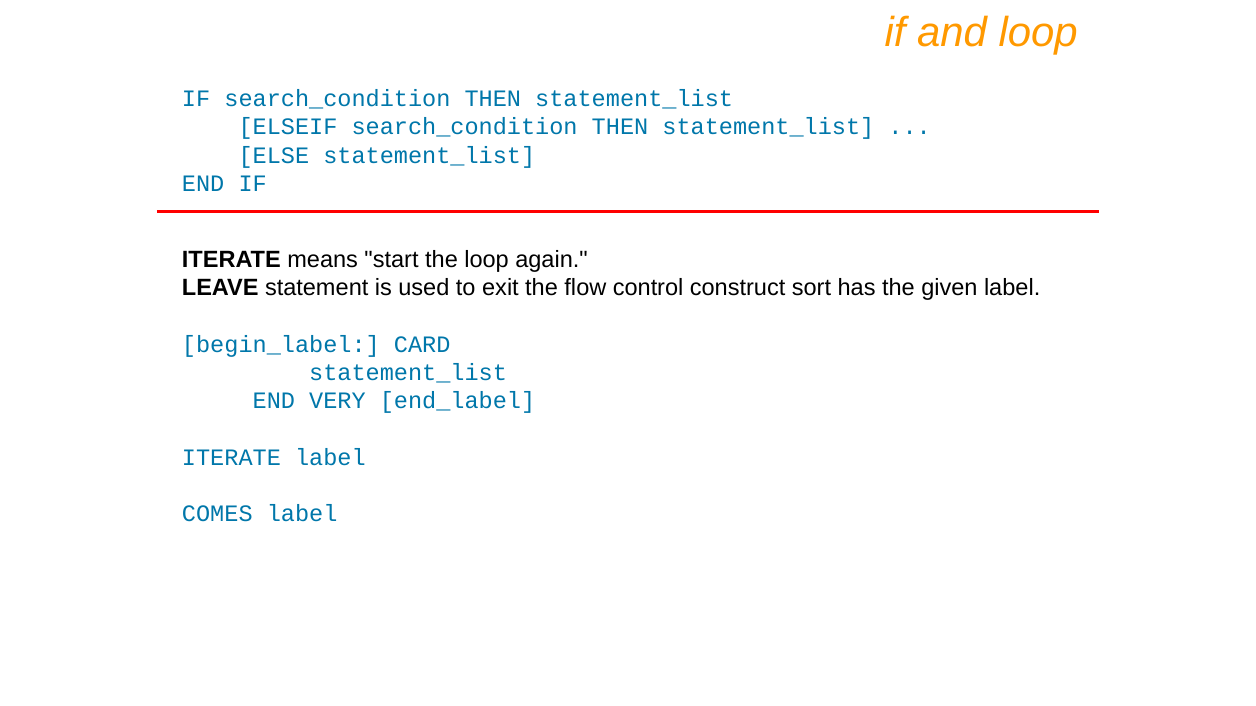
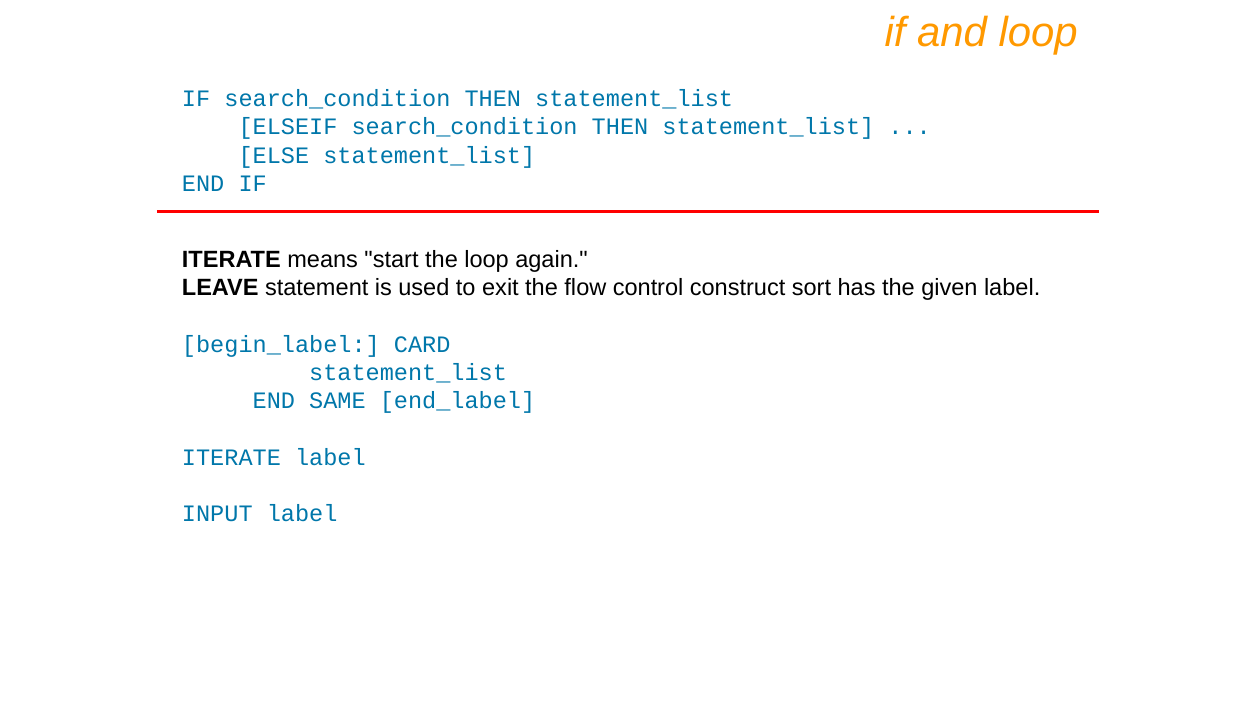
VERY: VERY -> SAME (337, 401)
COMES: COMES -> INPUT (217, 514)
